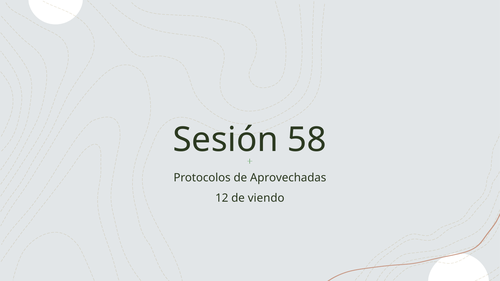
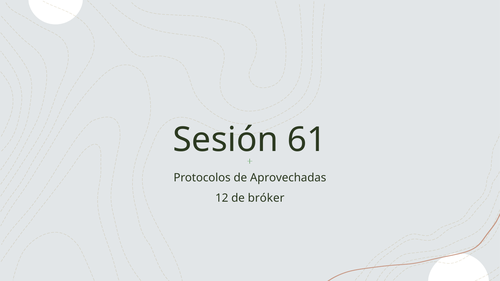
58: 58 -> 61 (307, 140)
viendo: viendo -> bróker (266, 198)
